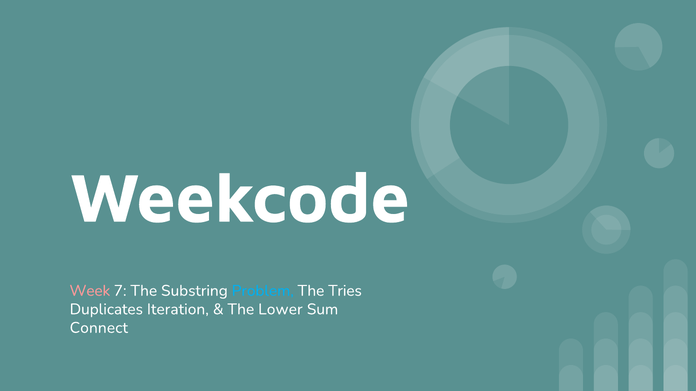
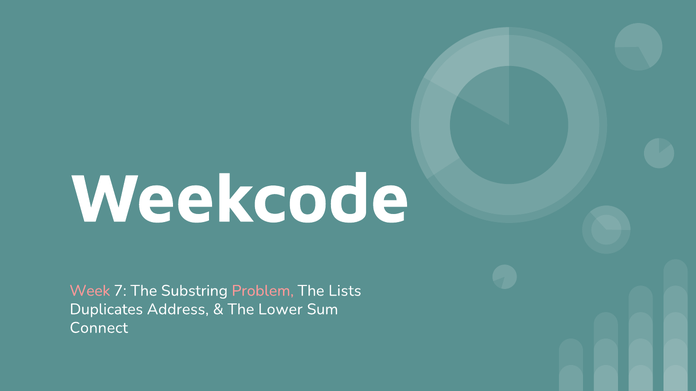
Problem colour: light blue -> pink (263, 291)
Tries: Tries -> Lists (345, 291)
Iteration: Iteration -> Address (178, 310)
